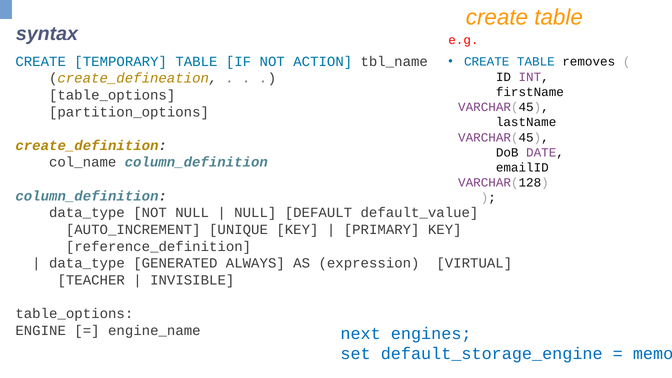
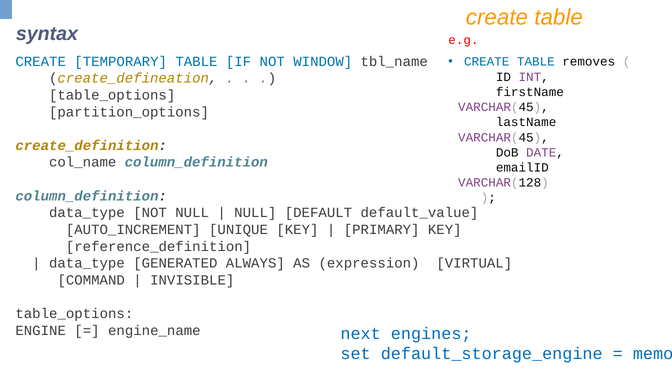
ACTION: ACTION -> WINDOW (323, 62)
TEACHER: TEACHER -> COMMAND (91, 280)
